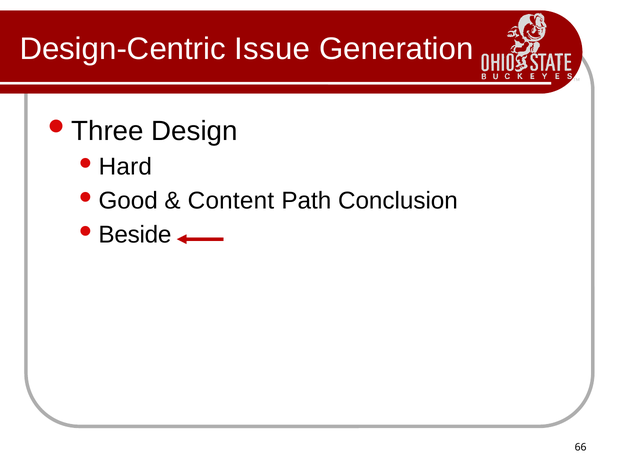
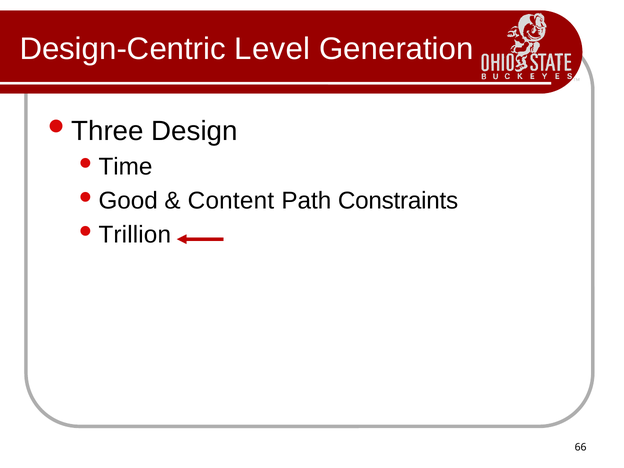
Issue: Issue -> Level (272, 49)
Hard: Hard -> Time (125, 167)
Conclusion: Conclusion -> Constraints (398, 201)
Beside: Beside -> Trillion (135, 235)
